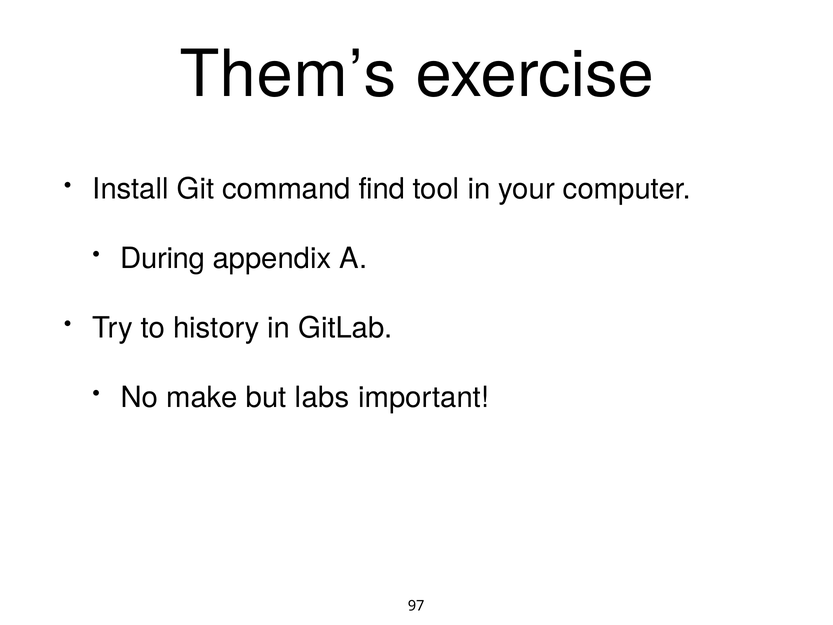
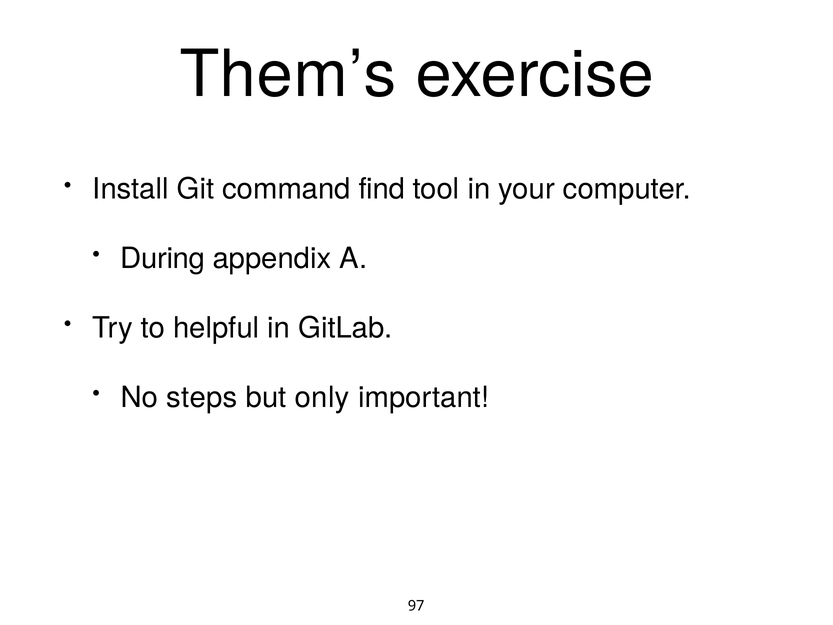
history: history -> helpful (216, 328)
make: make -> steps (202, 397)
labs: labs -> only (322, 397)
